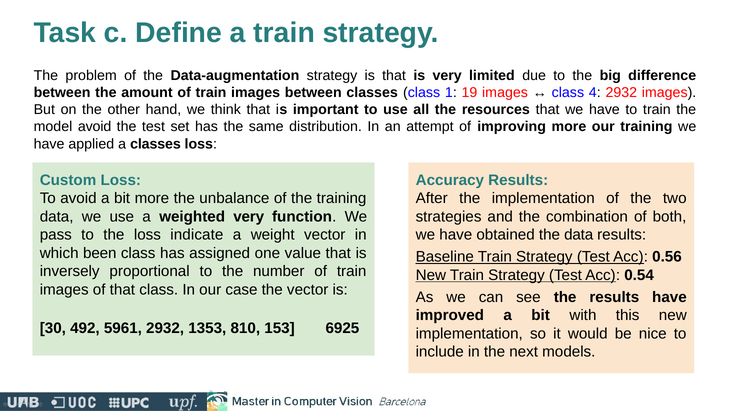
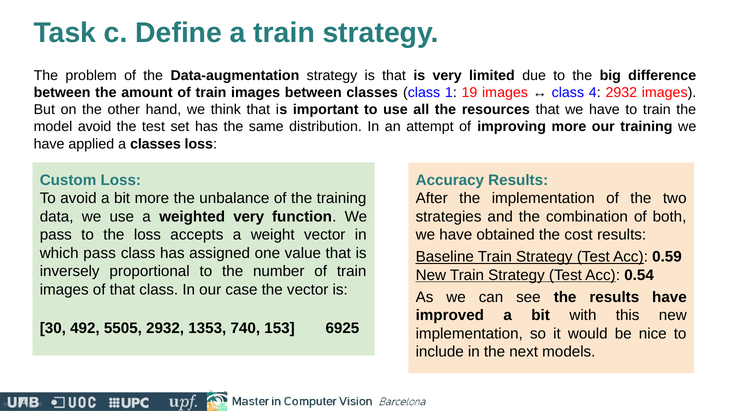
indicate: indicate -> accepts (197, 235)
the data: data -> cost (579, 235)
which been: been -> pass (100, 253)
0.56: 0.56 -> 0.59 (667, 257)
5961: 5961 -> 5505 (123, 328)
810: 810 -> 740 (245, 328)
